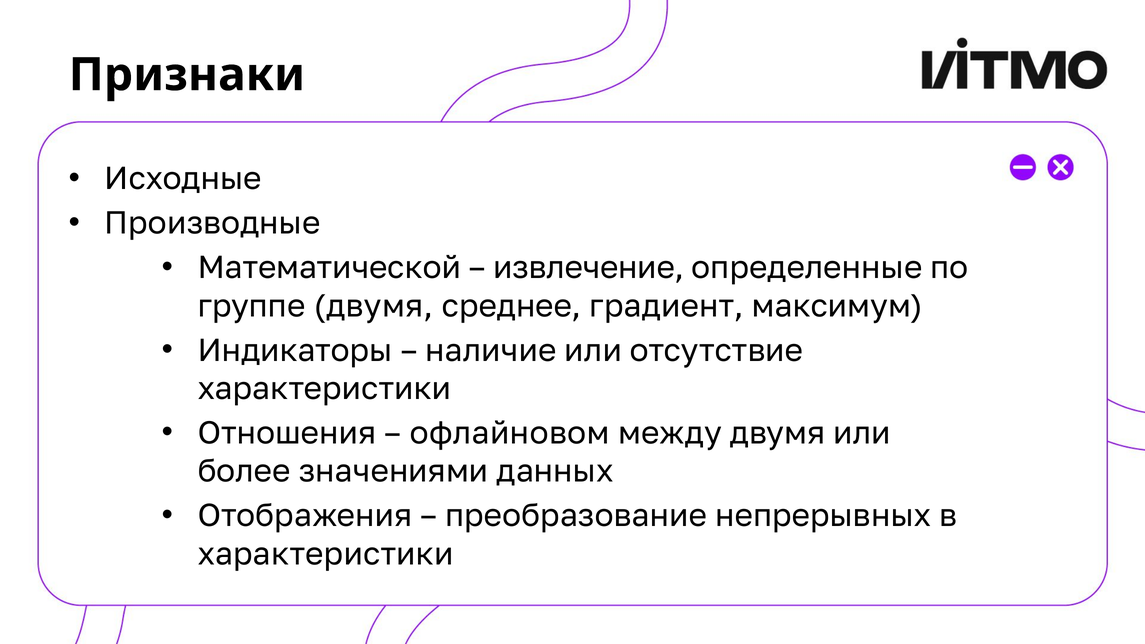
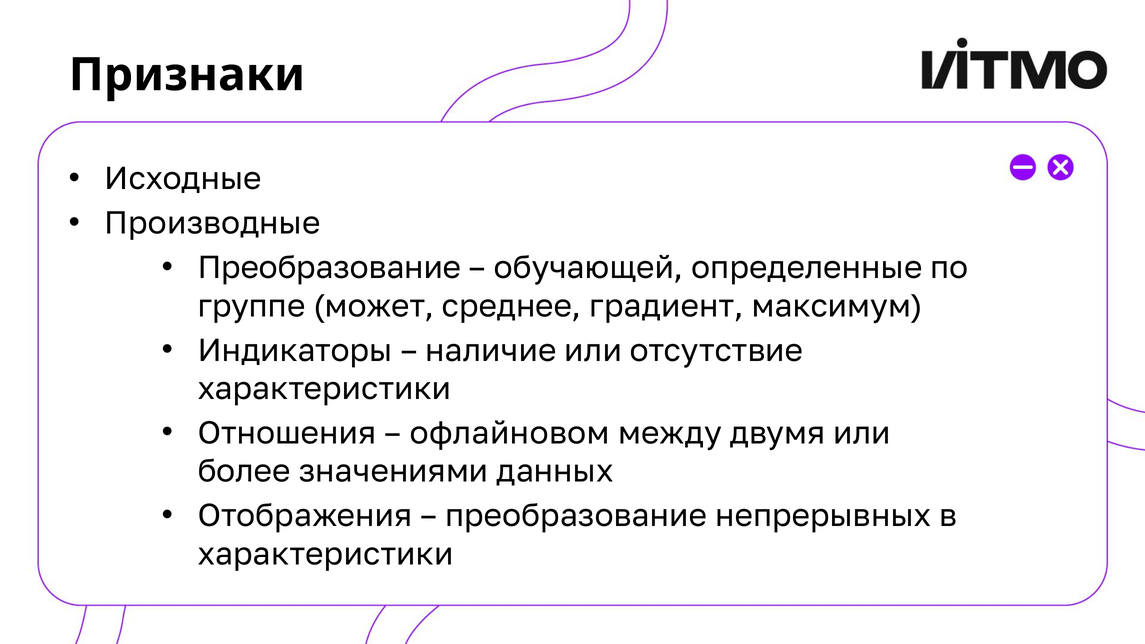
Математической: Математической -> Преобразование (329, 268)
извлечение: извлечение -> обучающей (589, 268)
группе двумя: двумя -> может (374, 306)
